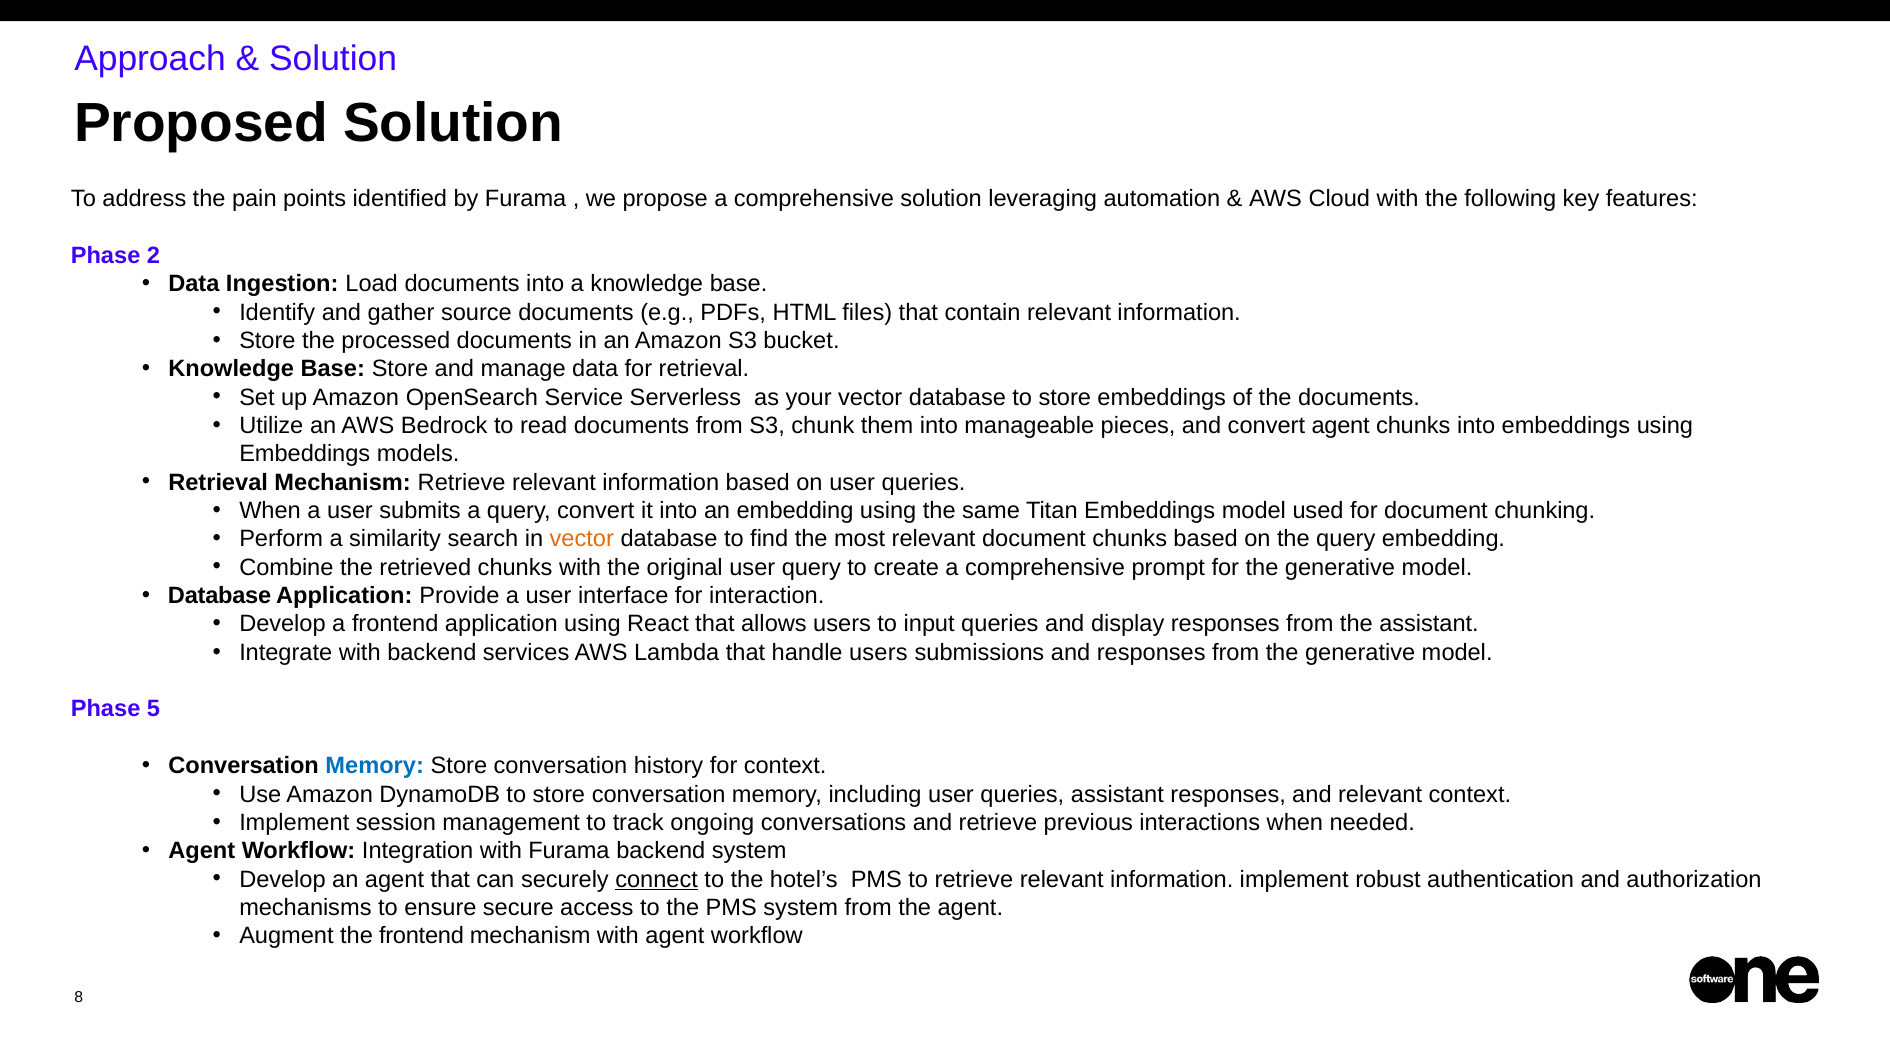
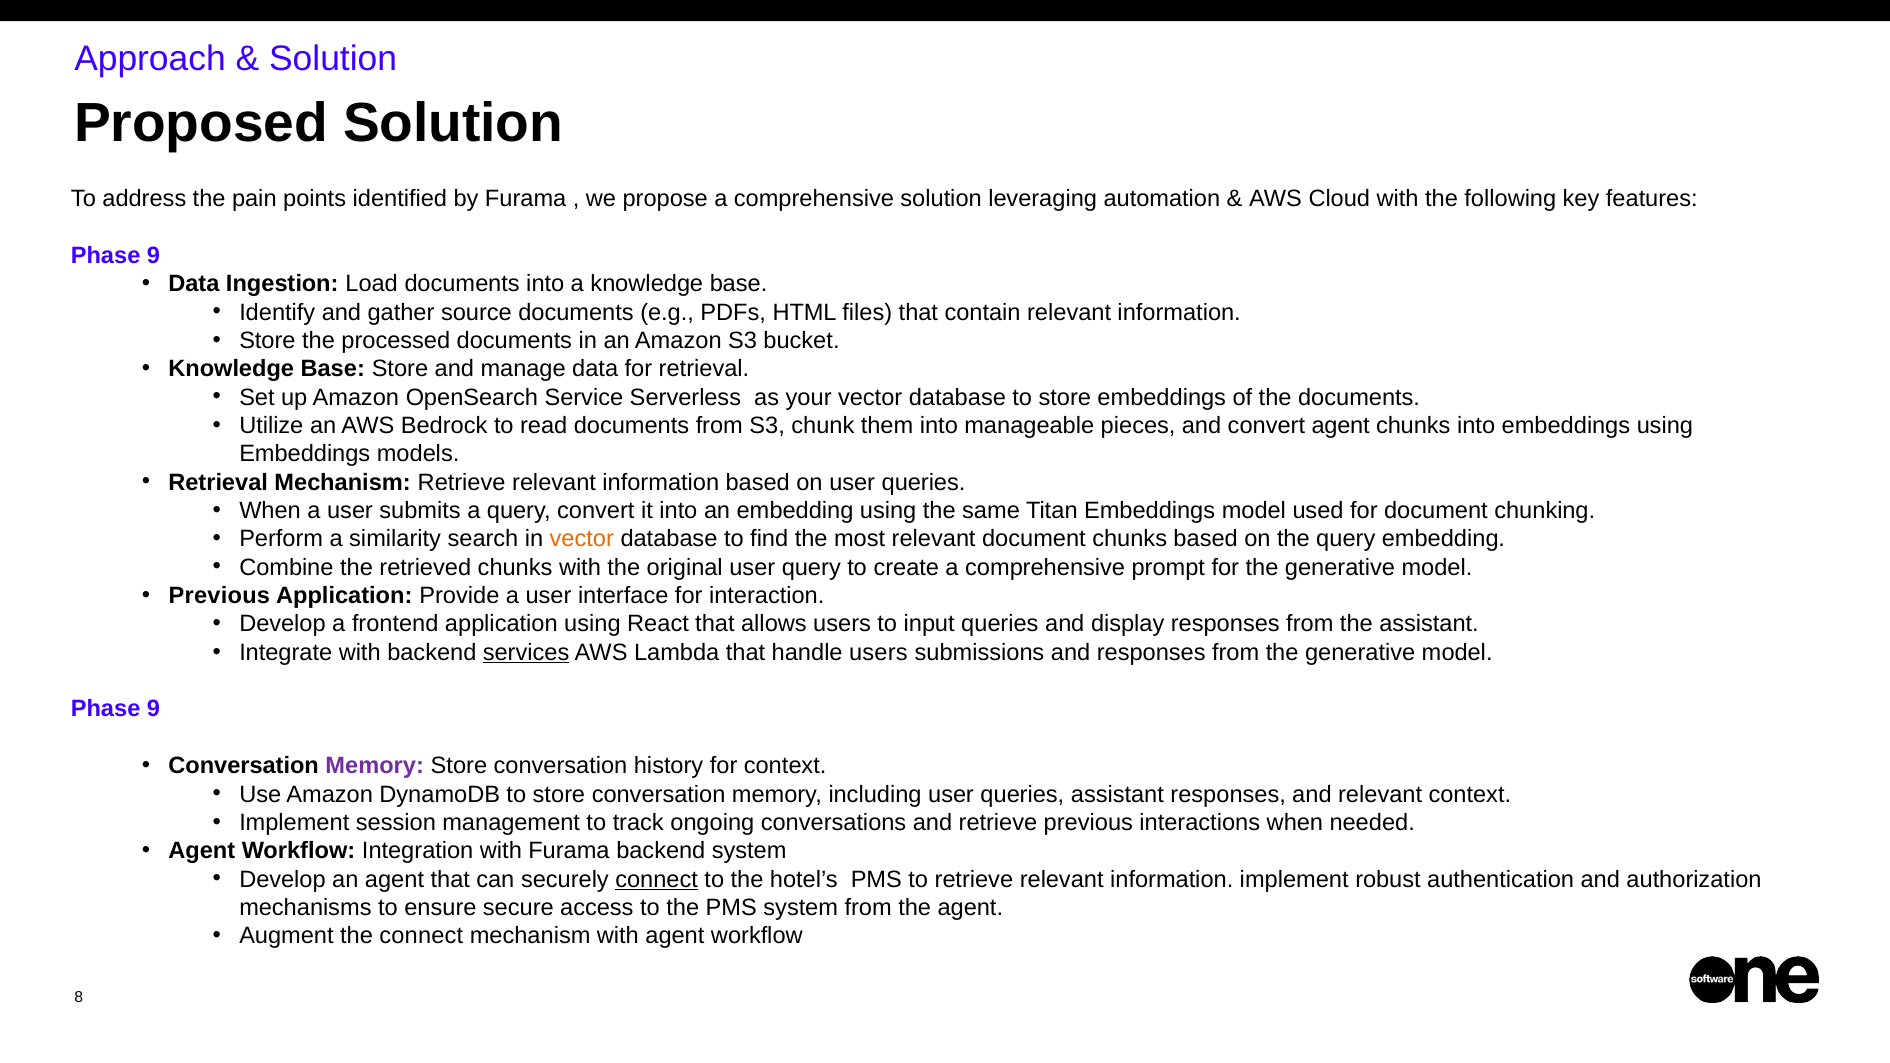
2: 2 -> 9 (153, 256)
Database: Database -> Previous (219, 596)
services underline: none -> present (526, 653)
5: 5 -> 9 (153, 709)
Memory colour: blue -> purple (375, 766)
the frontend: frontend -> connect (421, 936)
